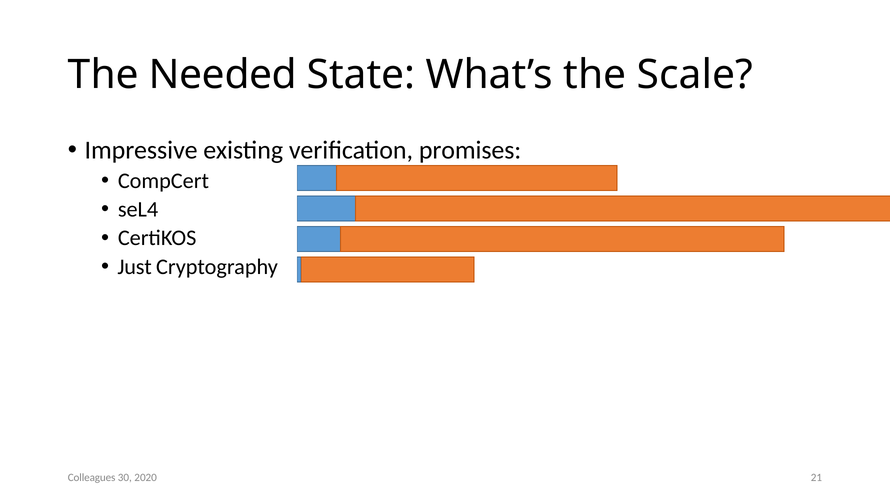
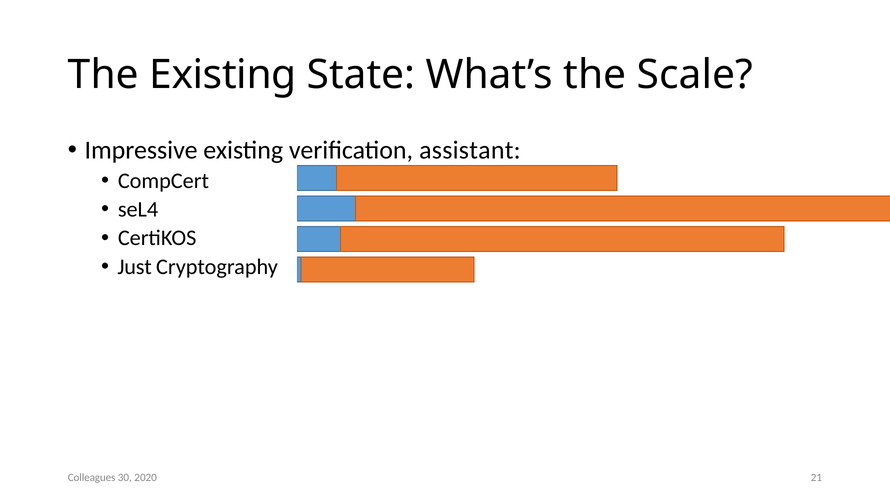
The Needed: Needed -> Existing (223, 75)
promises: promises -> assistant (470, 150)
